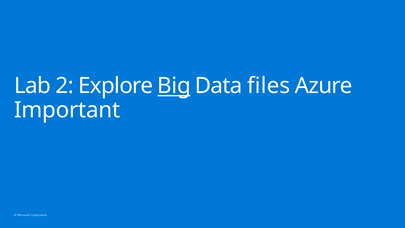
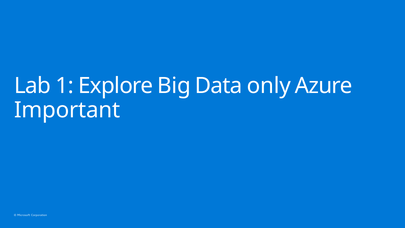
2: 2 -> 1 (65, 86)
Big underline: present -> none (174, 86)
files: files -> only (269, 86)
